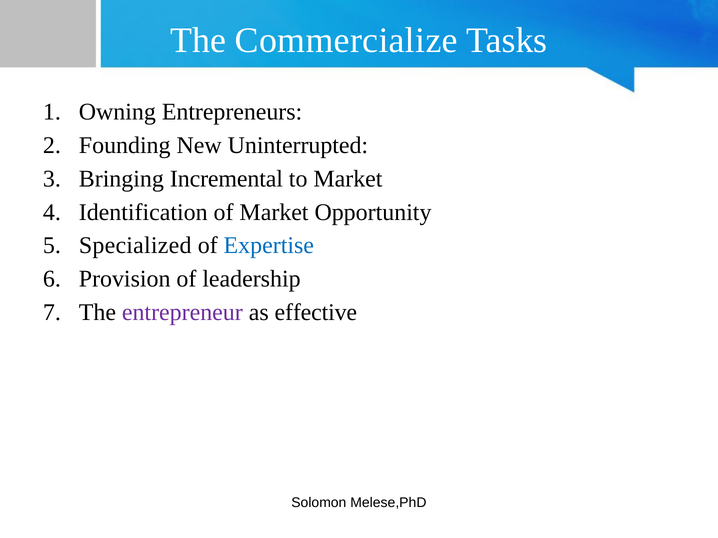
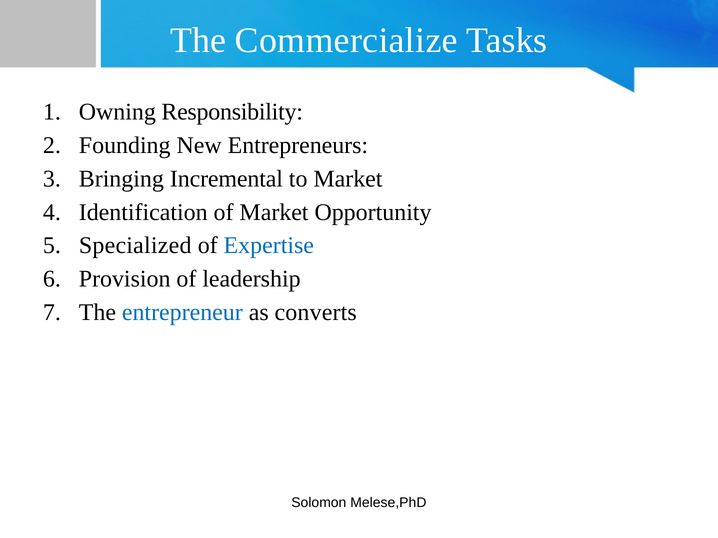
Entrepreneurs: Entrepreneurs -> Responsibility (232, 112)
Uninterrupted: Uninterrupted -> Entrepreneurs (298, 145)
entrepreneur colour: purple -> blue (182, 313)
effective: effective -> converts (316, 313)
